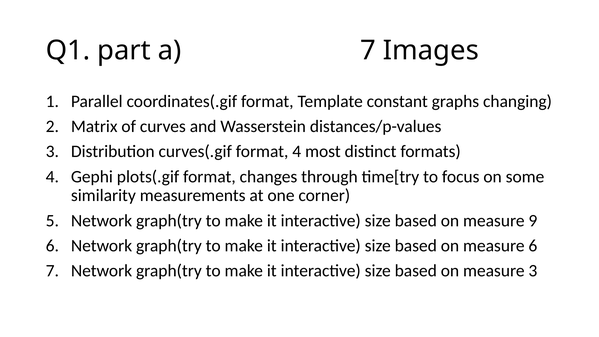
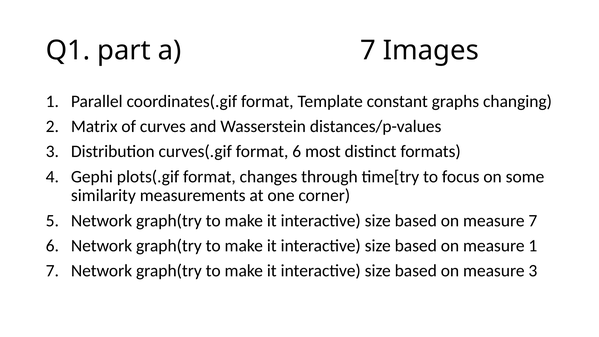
format 4: 4 -> 6 (297, 152)
measure 9: 9 -> 7 (533, 221)
measure 6: 6 -> 1 (533, 246)
